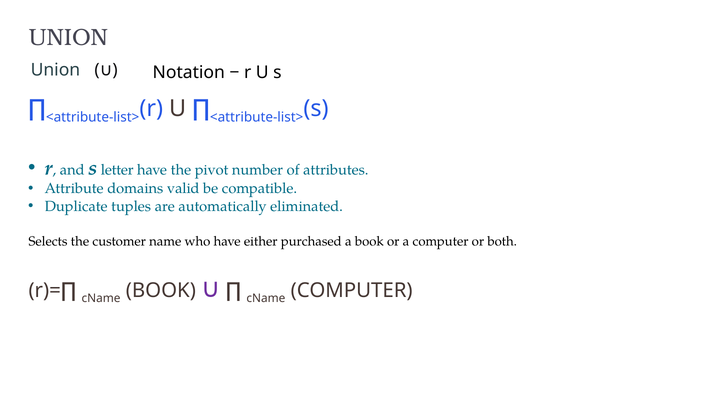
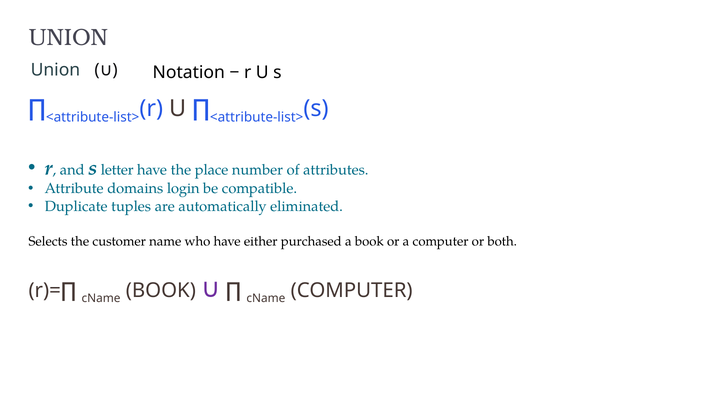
pivot: pivot -> place (212, 170)
valid: valid -> login (183, 188)
